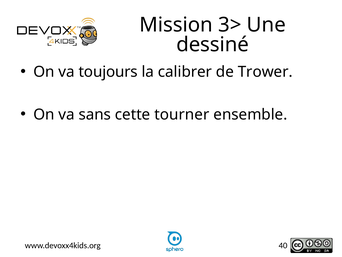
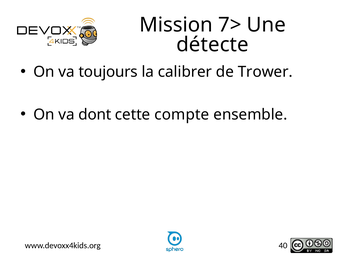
3>: 3> -> 7> (230, 25)
dessiné: dessiné -> détecte (213, 44)
sans: sans -> dont (95, 114)
tourner: tourner -> compte (182, 114)
